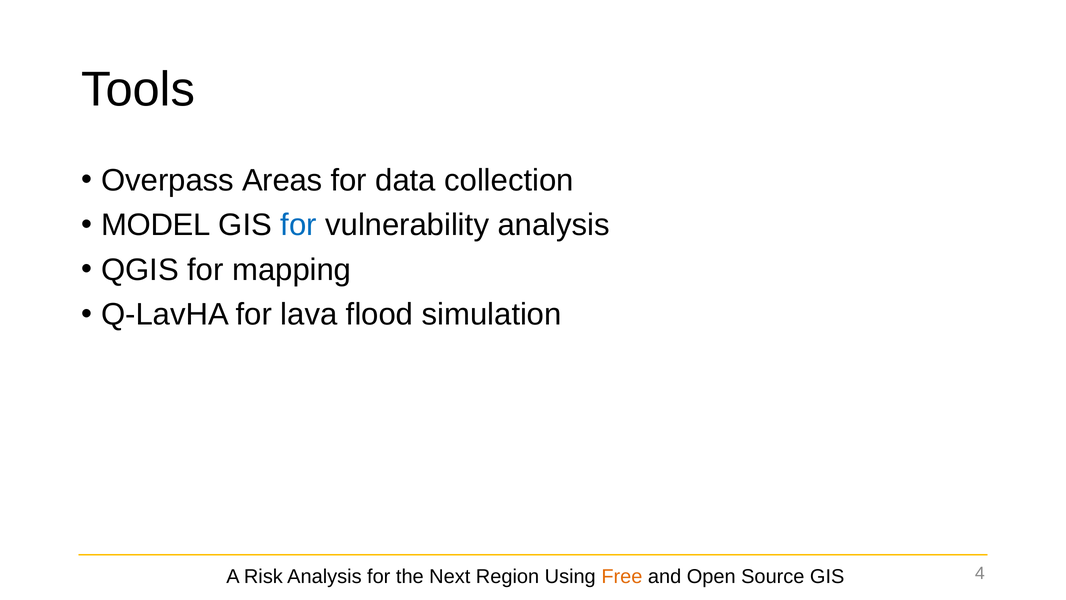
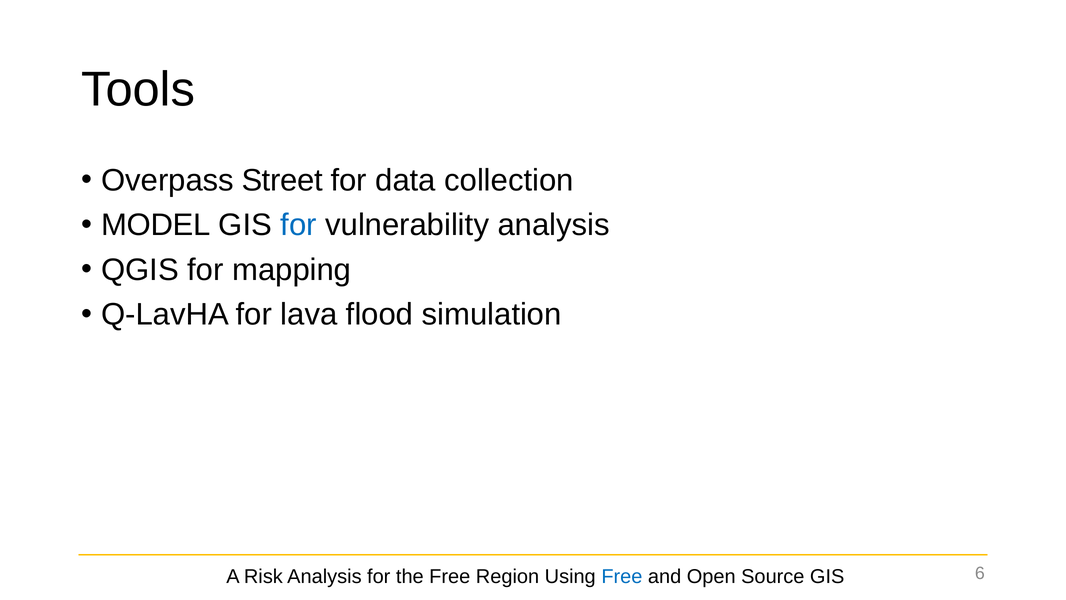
Areas: Areas -> Street (282, 180)
the Next: Next -> Free (450, 576)
Free colour: orange -> blue (622, 576)
4: 4 -> 6 (980, 573)
